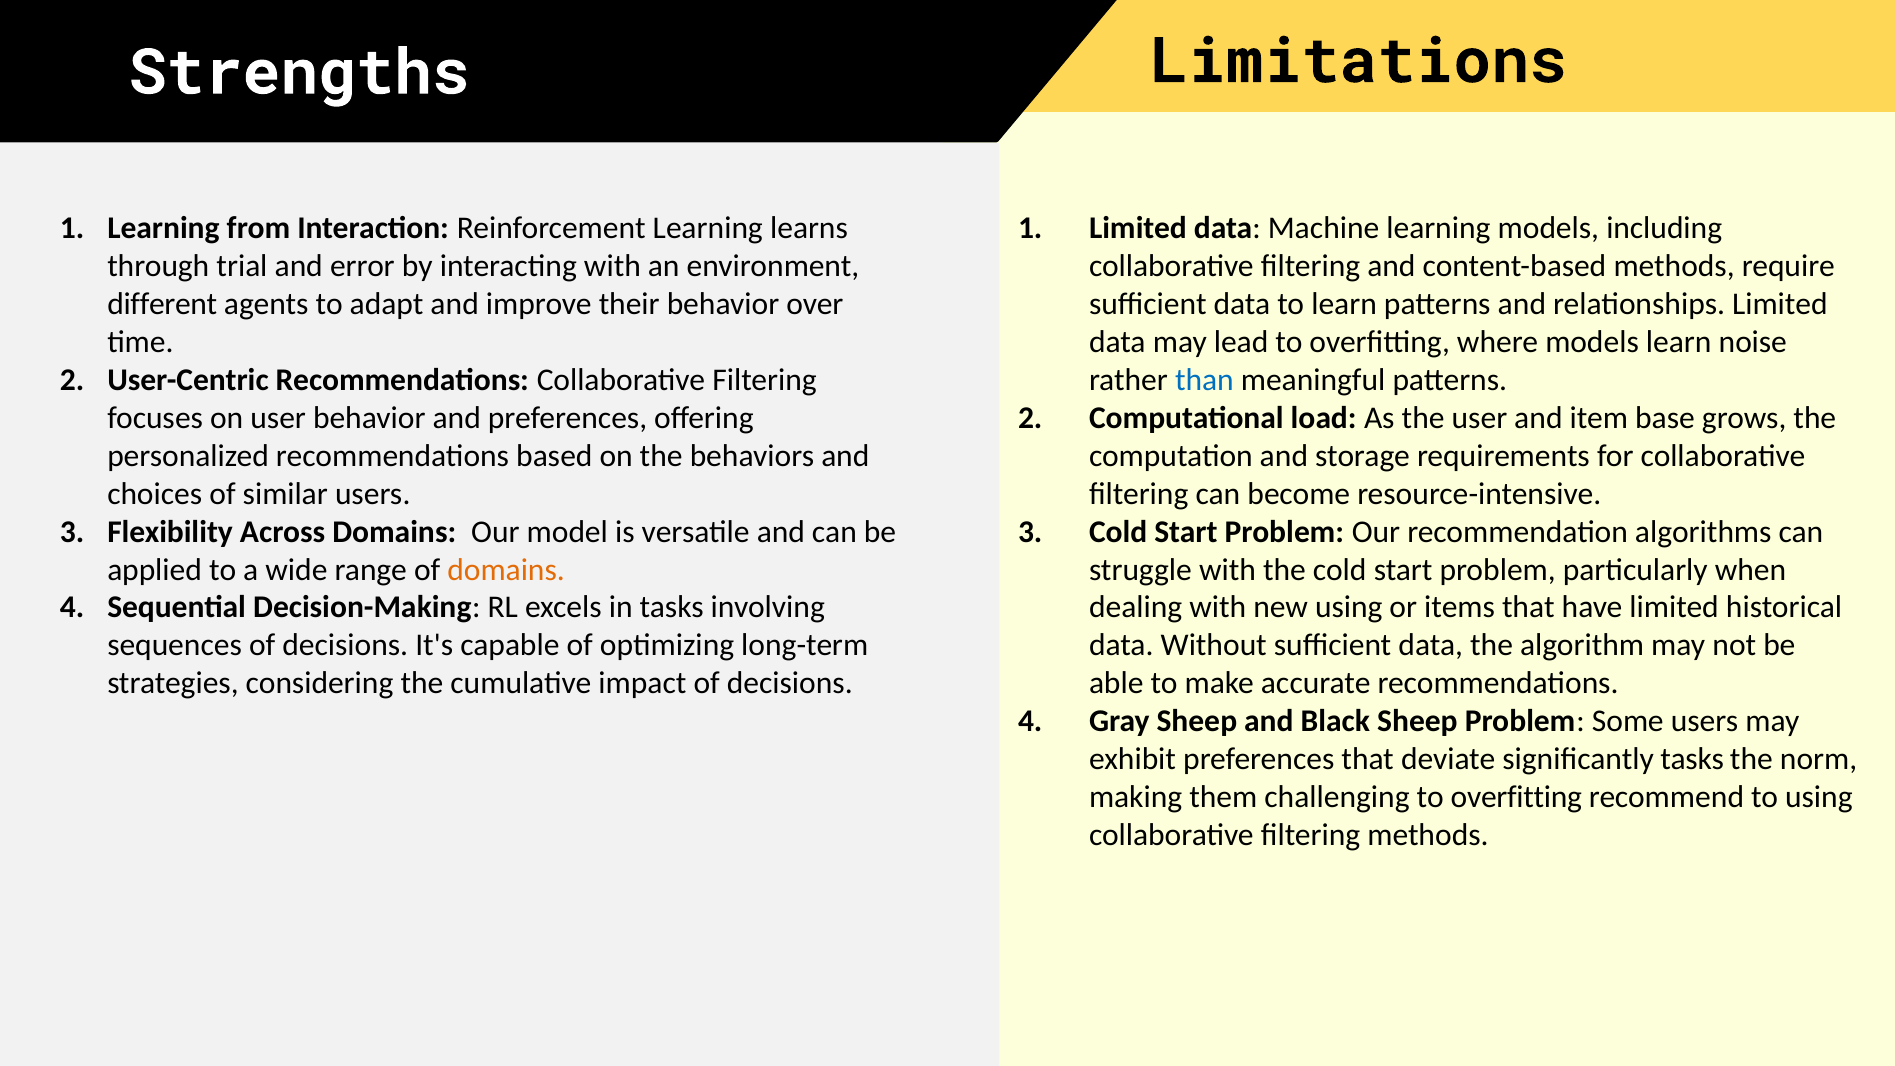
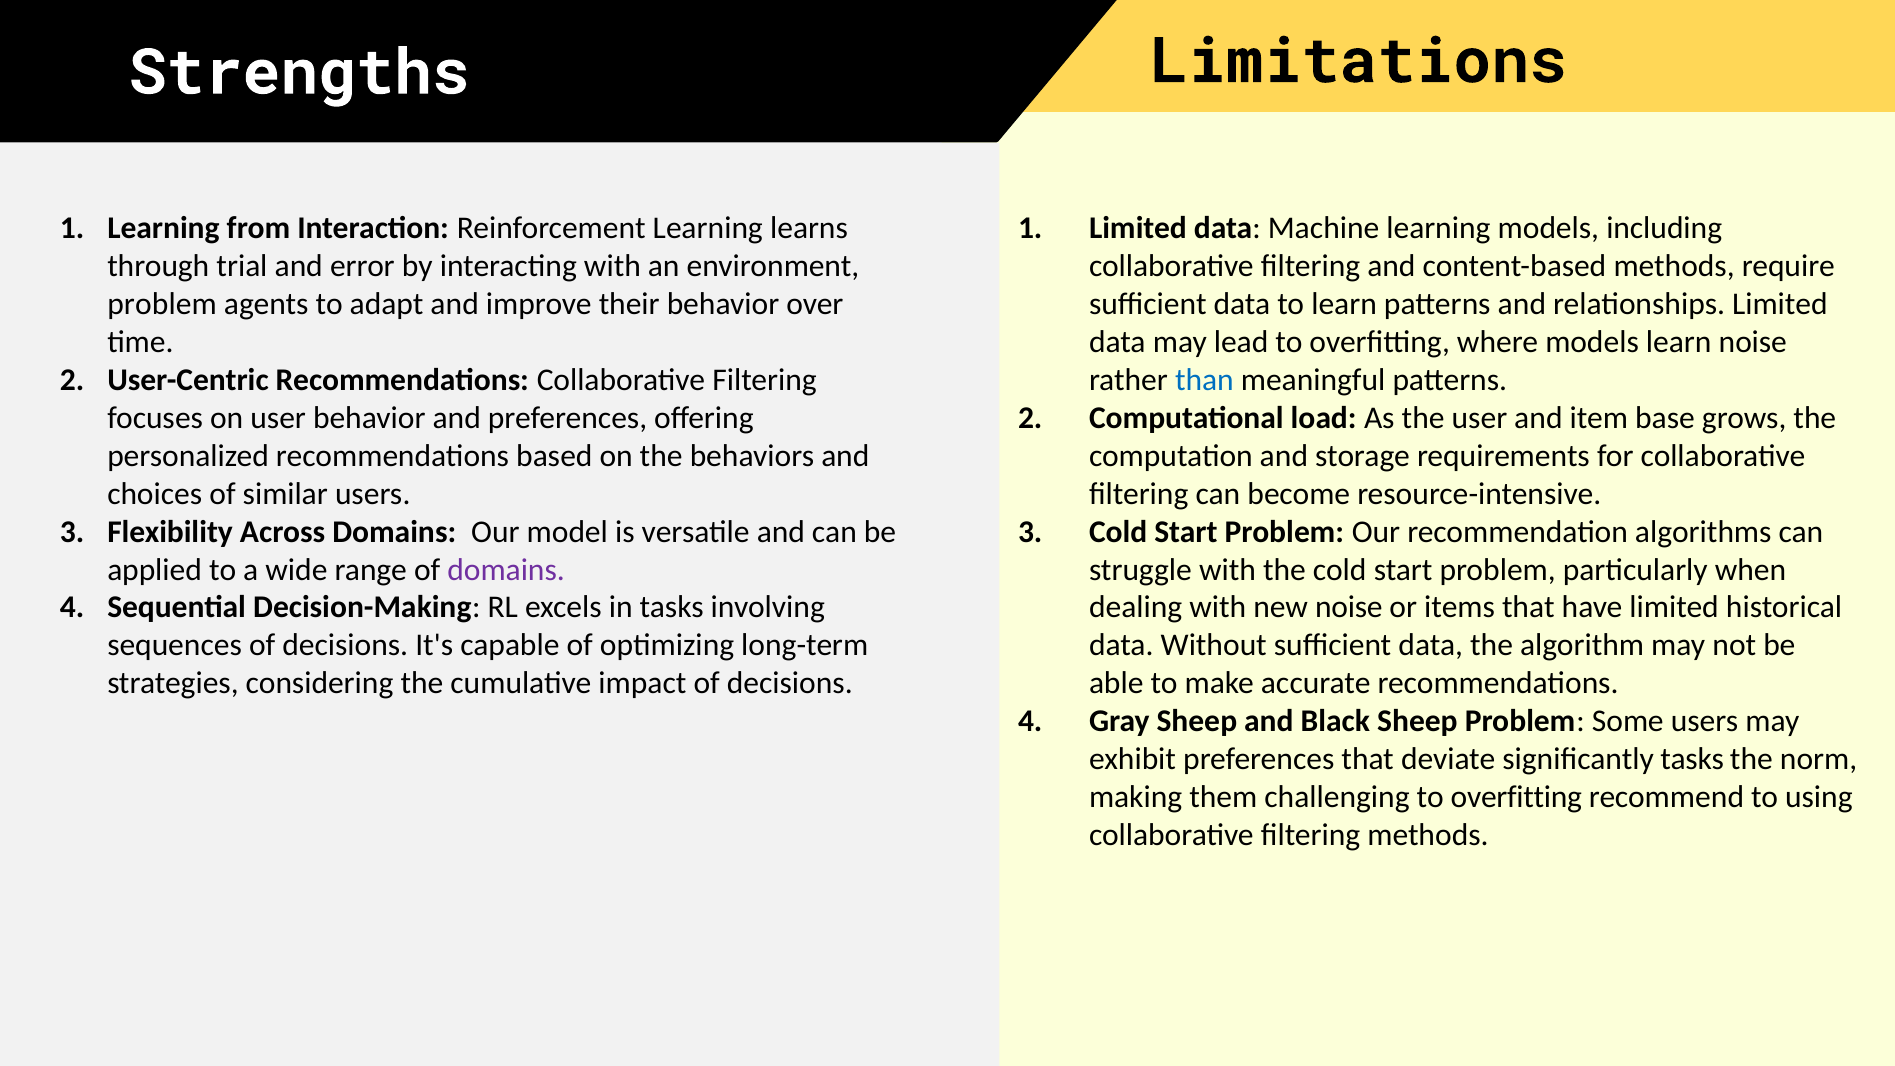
different: different -> problem (162, 304)
domains colour: orange -> purple (506, 570)
new using: using -> noise (1349, 607)
